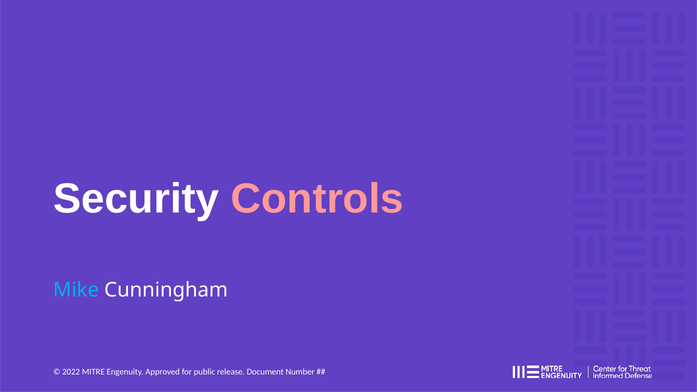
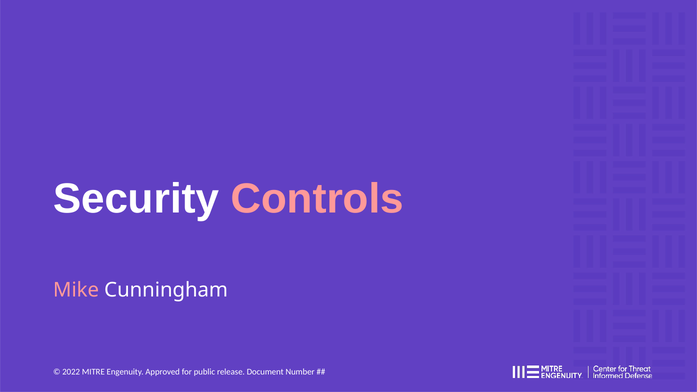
Mike colour: light blue -> pink (76, 290)
